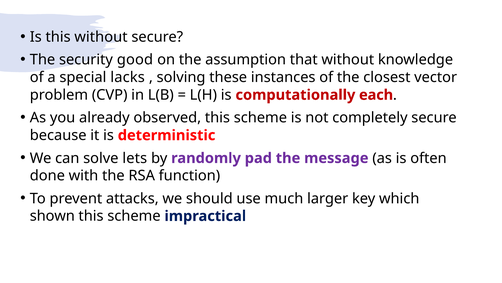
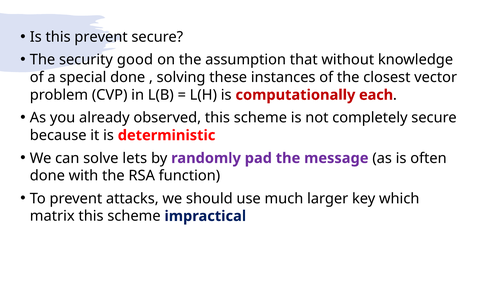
this without: without -> prevent (101, 37)
special lacks: lacks -> done (128, 77)
shown: shown -> matrix (52, 216)
